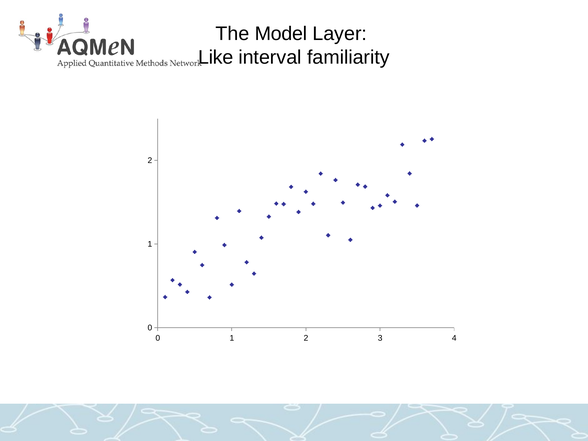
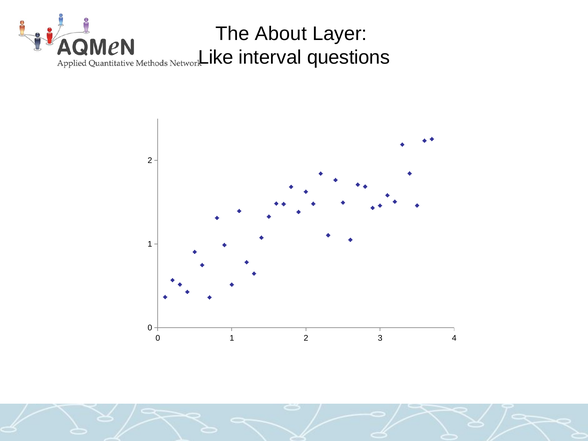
Model: Model -> About (281, 34)
familiarity: familiarity -> questions (348, 57)
